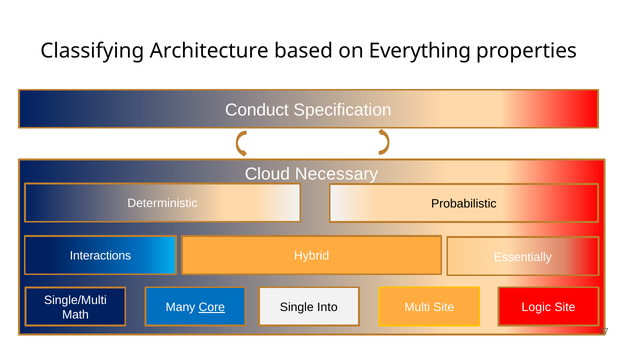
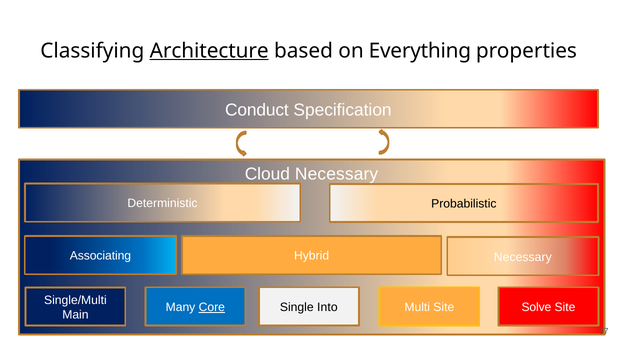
Architecture underline: none -> present (209, 51)
Interactions: Interactions -> Associating (100, 256)
Hybrid Essentially: Essentially -> Necessary (523, 257)
Logic: Logic -> Solve (536, 308)
Math: Math -> Main (75, 315)
